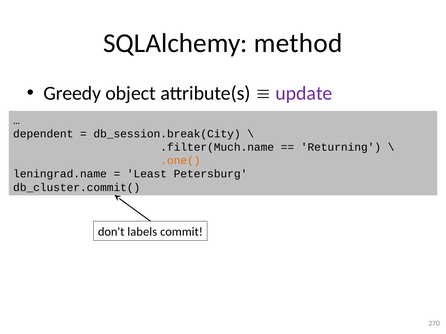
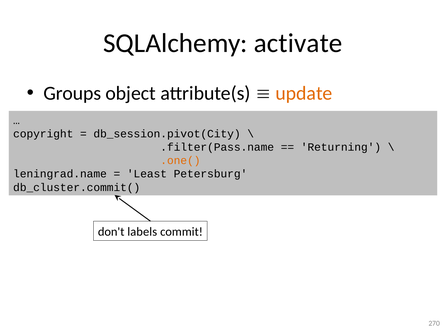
method: method -> activate (298, 43)
Greedy: Greedy -> Groups (72, 94)
update colour: purple -> orange (304, 94)
dependent: dependent -> copyright (43, 134)
db_session.break(City: db_session.break(City -> db_session.pivot(City (167, 134)
.filter(Much.name: .filter(Much.name -> .filter(Pass.name (217, 147)
